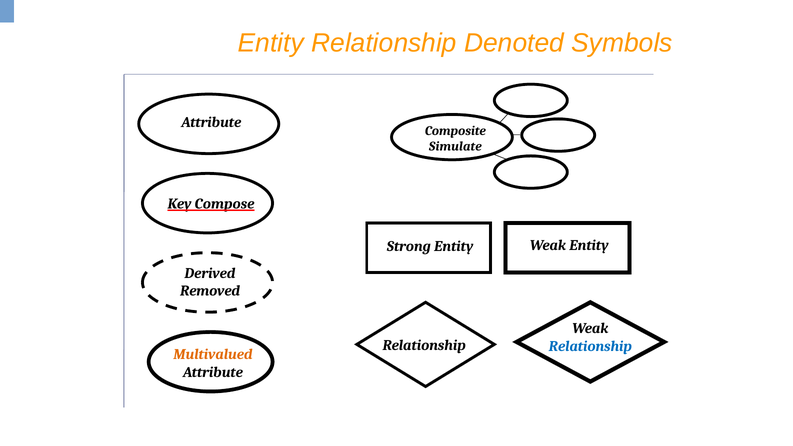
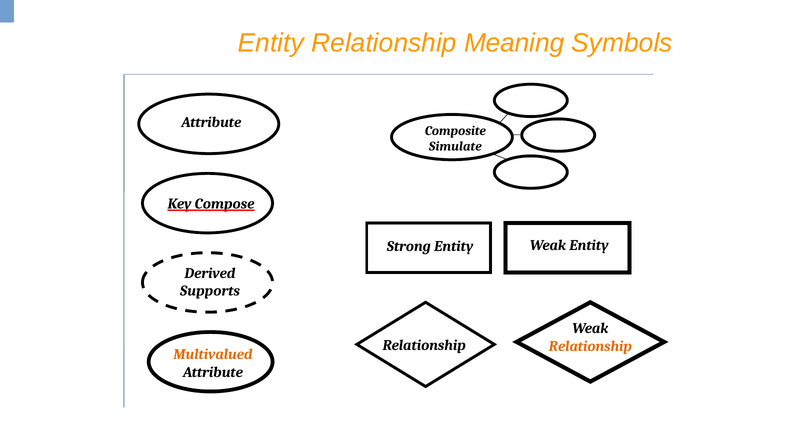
Denoted: Denoted -> Meaning (514, 43)
Removed: Removed -> Supports (210, 291)
Relationship colour: blue -> orange (590, 346)
